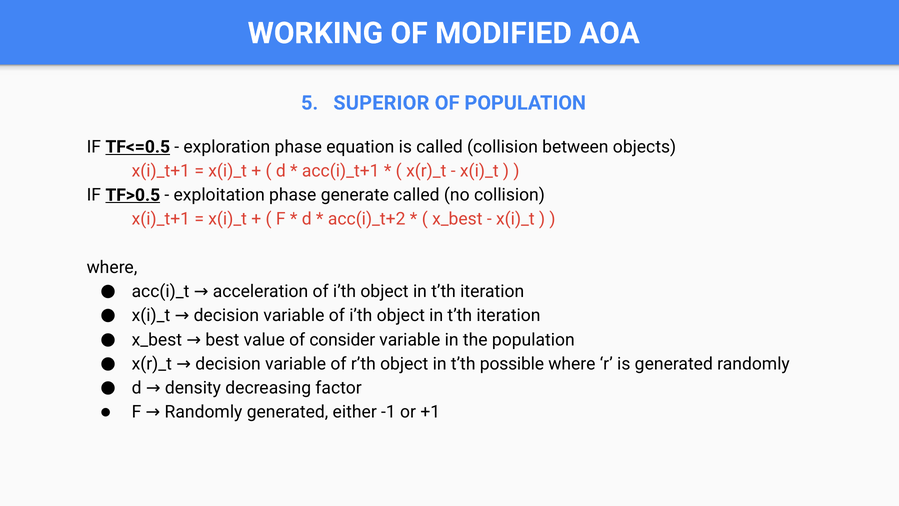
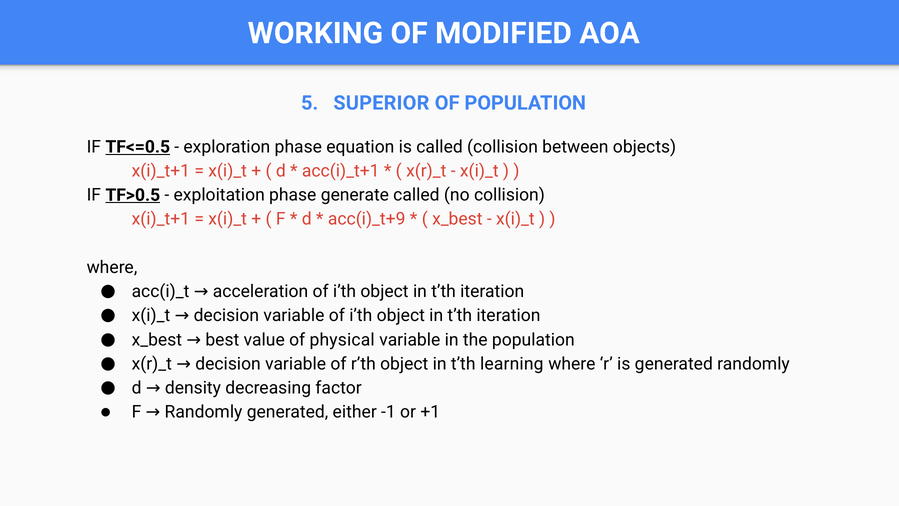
acc(i)_t+2: acc(i)_t+2 -> acc(i)_t+9 (367, 219)
consider: consider -> physical (342, 340)
possible: possible -> learning (512, 364)
